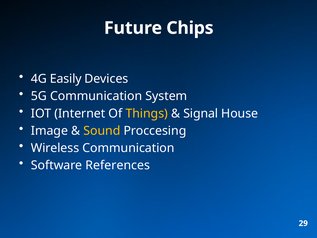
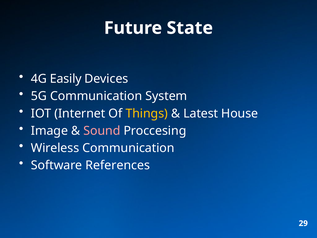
Chips: Chips -> State (190, 28)
Signal: Signal -> Latest (201, 113)
Sound colour: yellow -> pink (102, 131)
